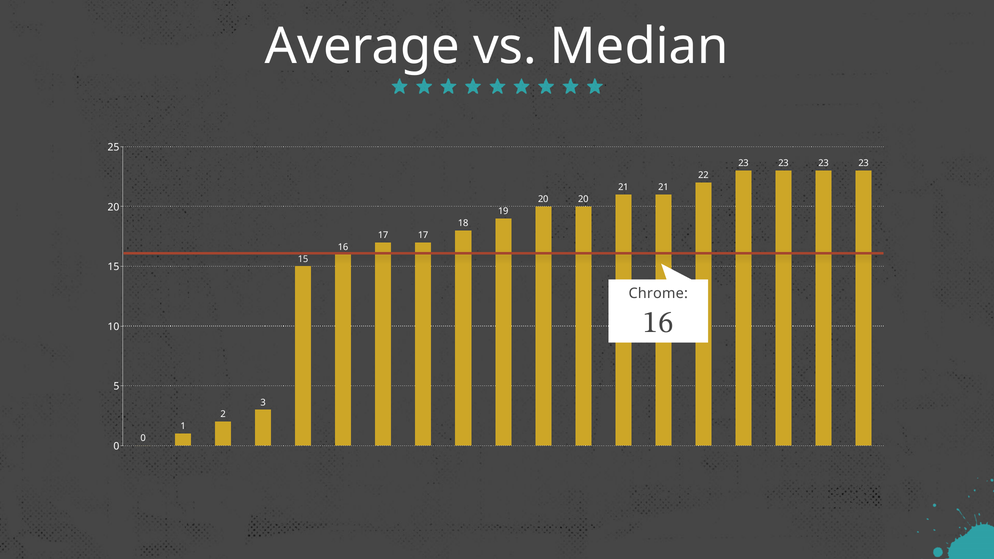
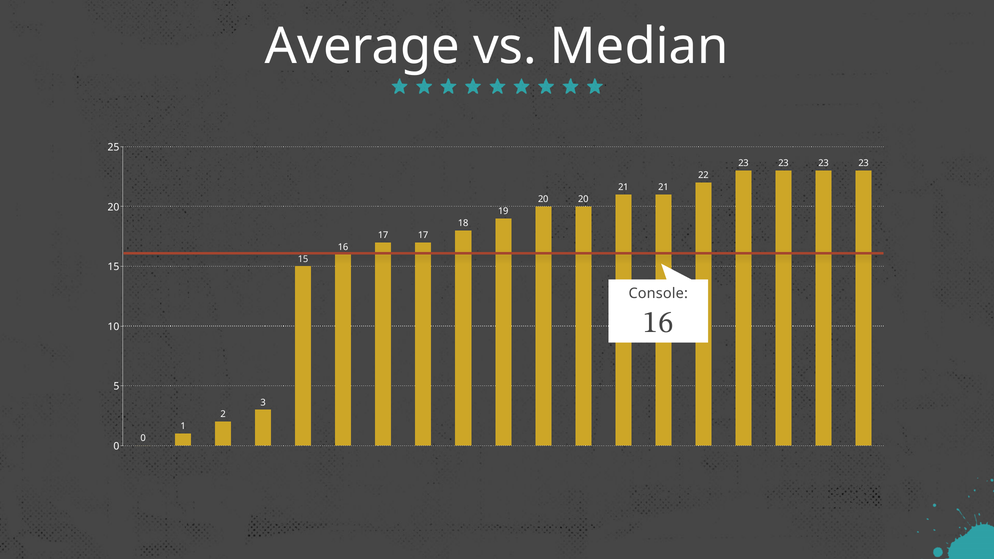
Chrome: Chrome -> Console (658, 293)
